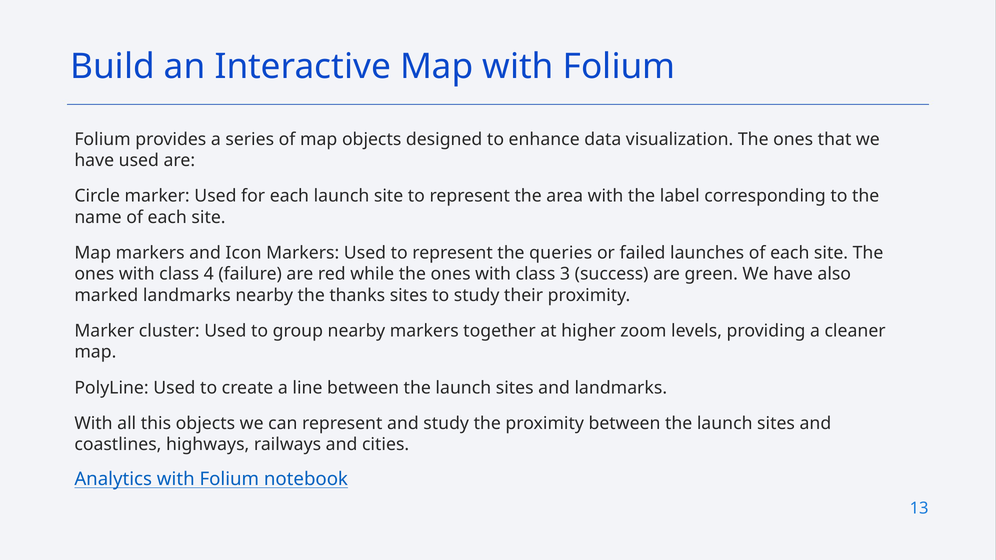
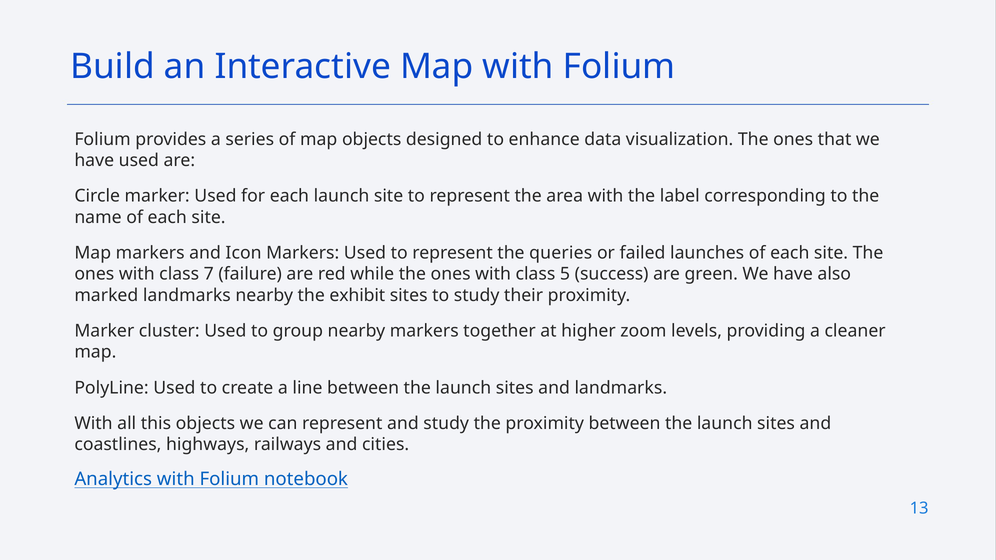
4: 4 -> 7 (209, 274)
3: 3 -> 5 (565, 274)
thanks: thanks -> exhibit (357, 295)
